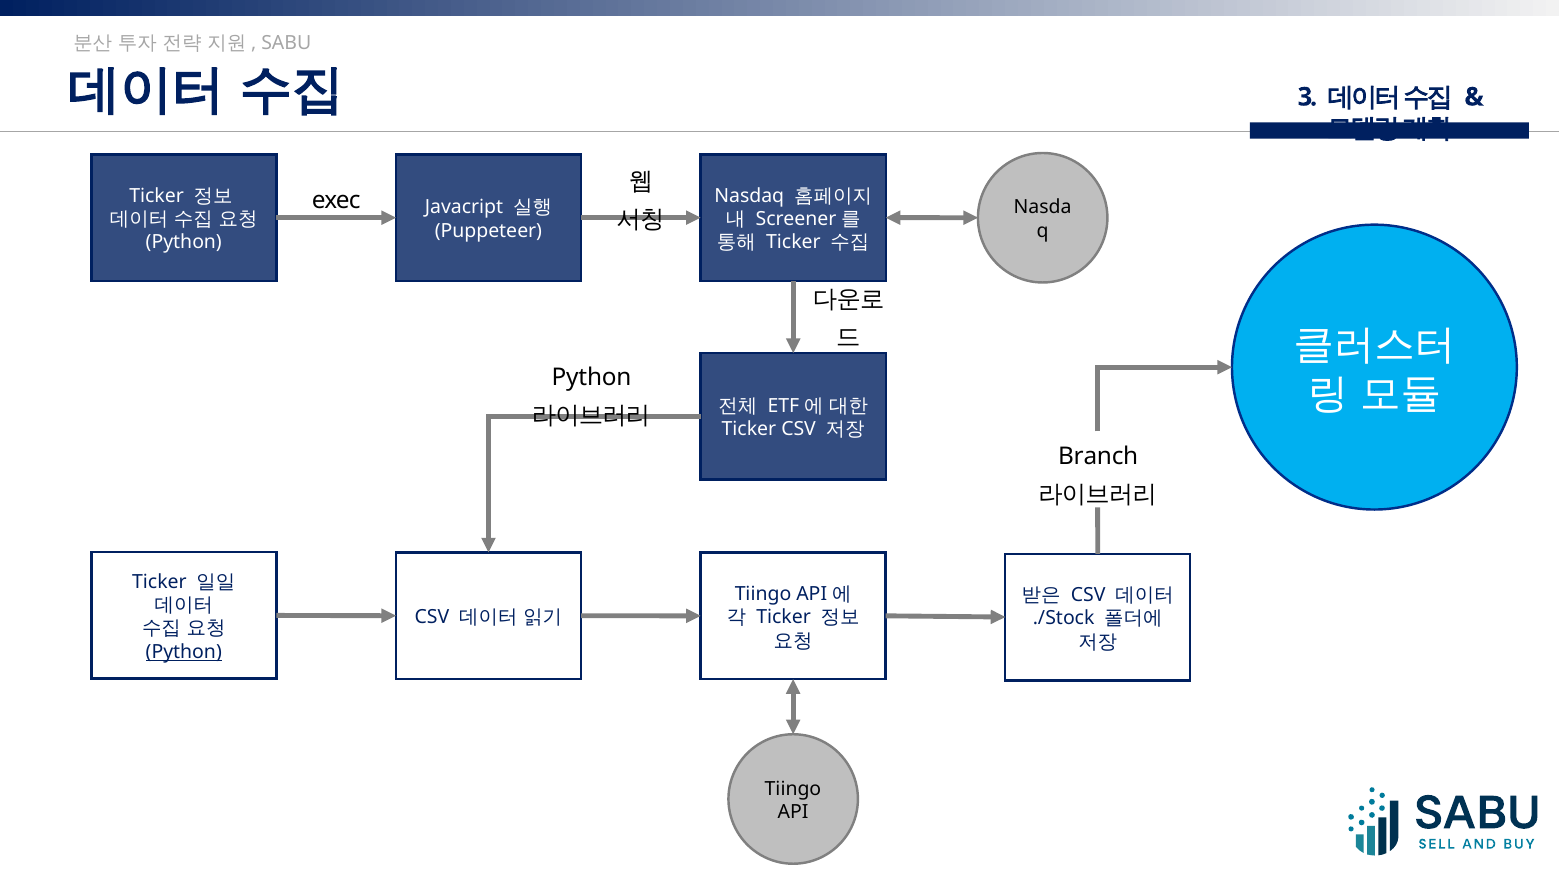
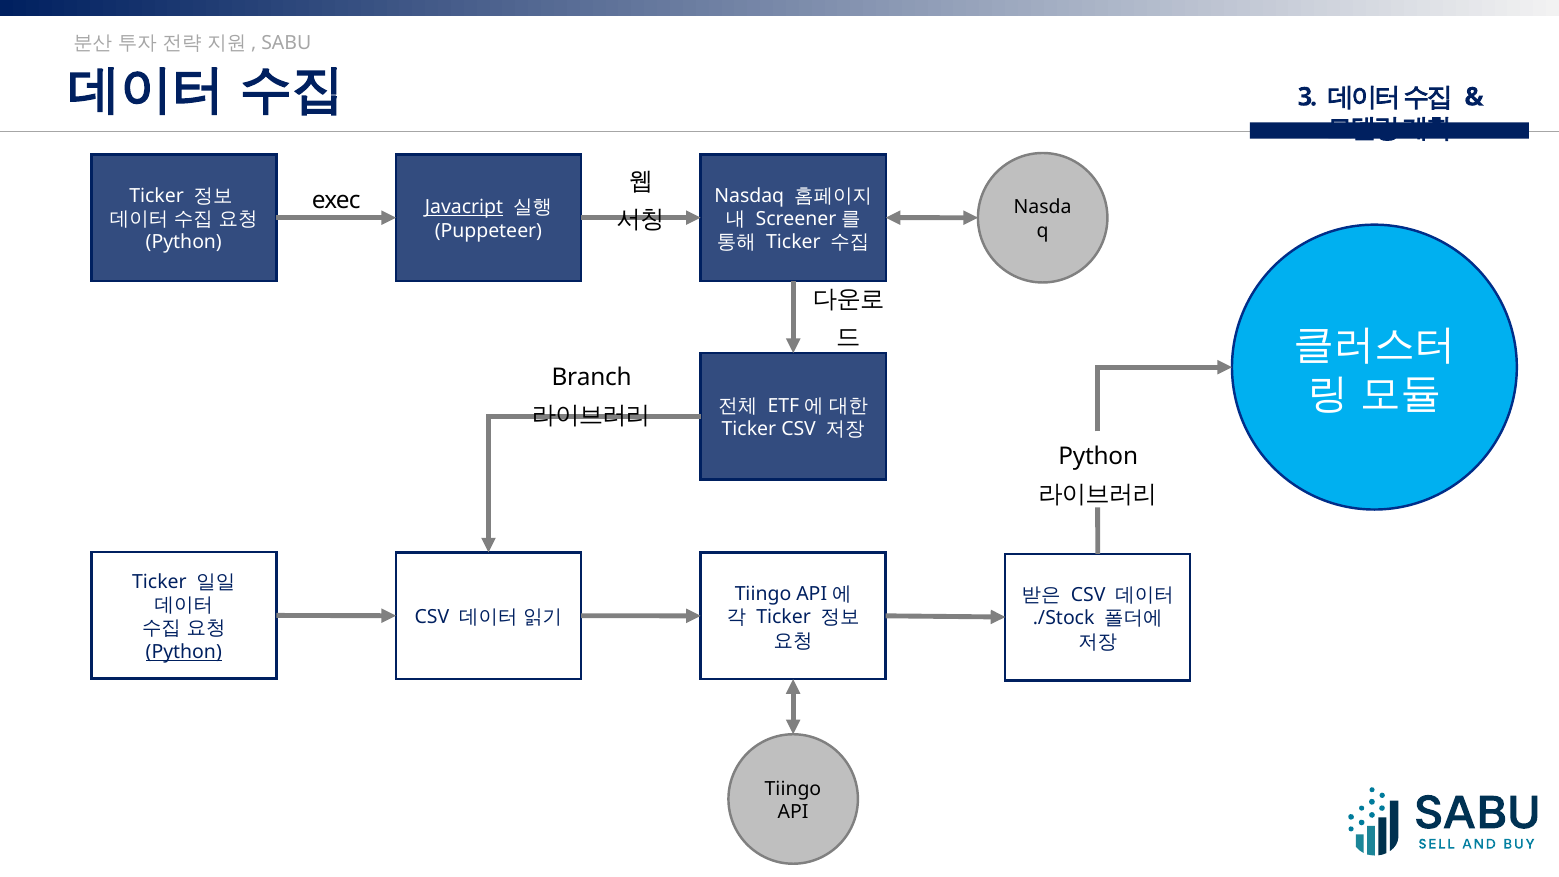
Javacript underline: none -> present (464, 207)
Python: Python -> Branch (592, 377)
Branch: Branch -> Python (1098, 456)
